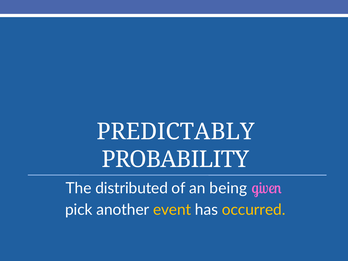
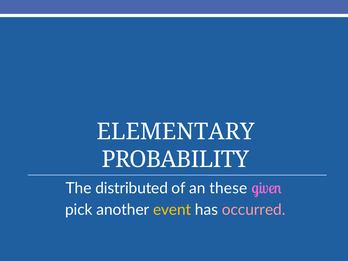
PREDICTABLY: PREDICTABLY -> ELEMENTARY (176, 132)
being: being -> these (228, 188)
occurred colour: yellow -> pink (254, 210)
